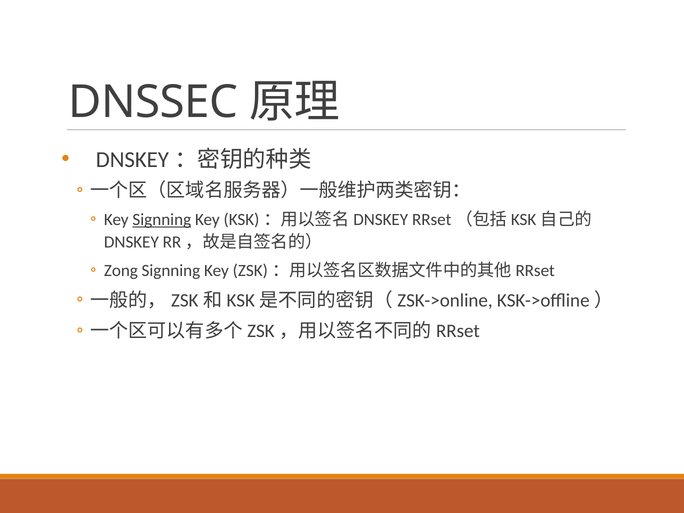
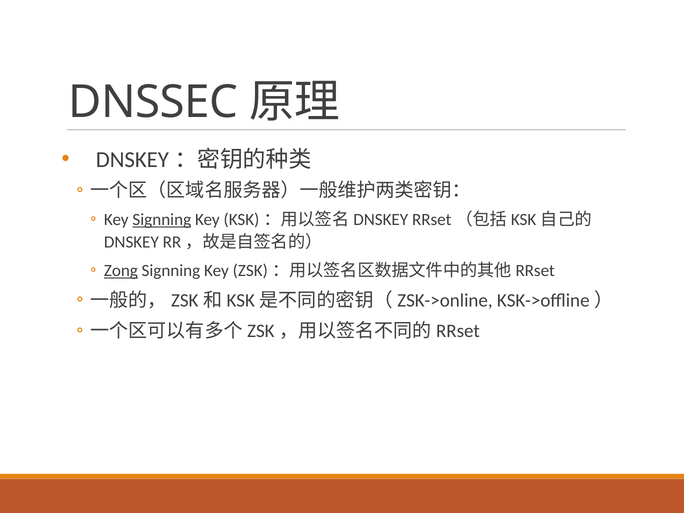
Zong underline: none -> present (121, 271)
